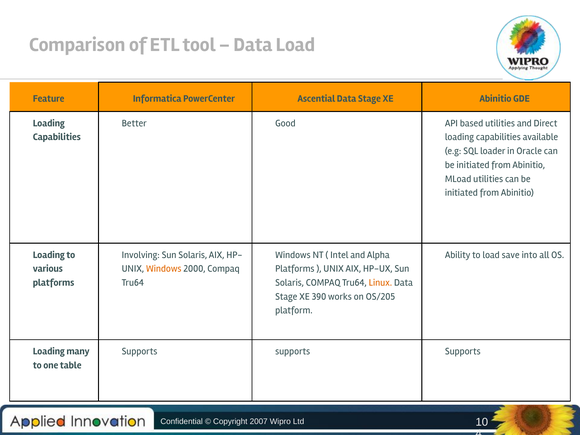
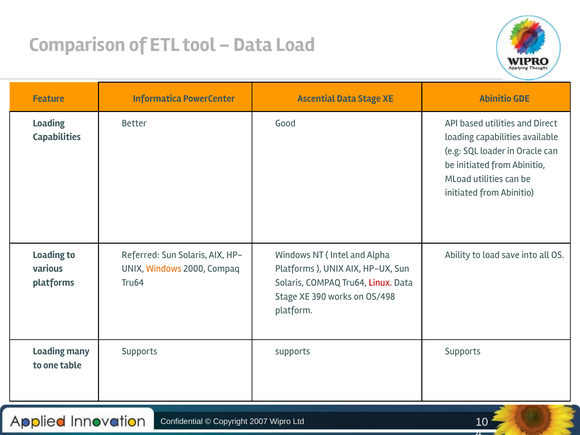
Involving: Involving -> Referred (141, 255)
Linux colour: orange -> red (380, 283)
OS/205: OS/205 -> OS/498 (380, 297)
